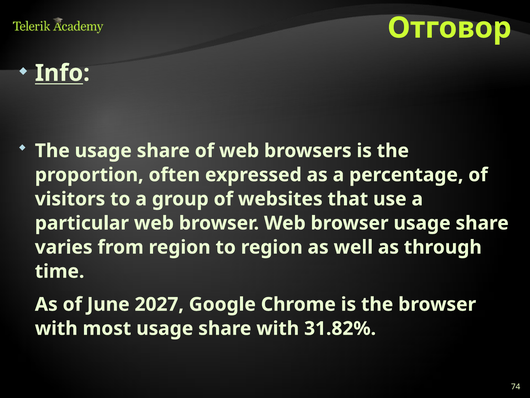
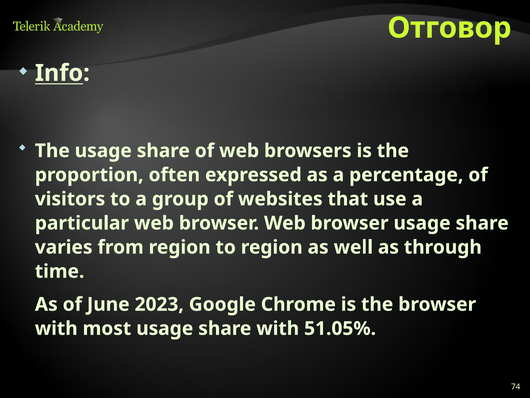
2027: 2027 -> 2023 (159, 304)
31.82%: 31.82% -> 51.05% (340, 328)
